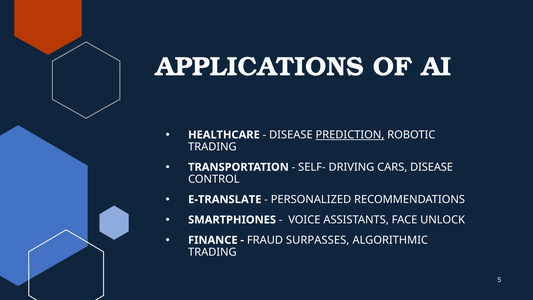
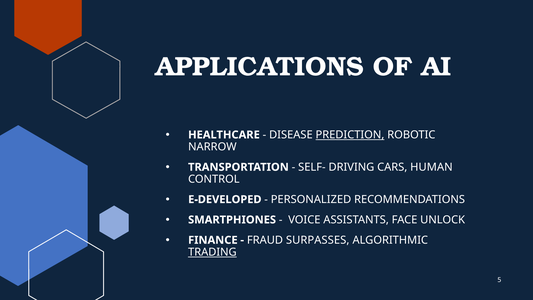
TRADING: TRADING -> NARROW (212, 147)
CARS DISEASE: DISEASE -> HUMAN (431, 167)
E-TRANSLATE: E-TRANSLATE -> E-DEVELOPED (225, 199)
TRADING underline: none -> present (212, 252)
